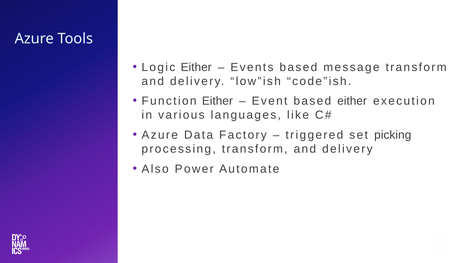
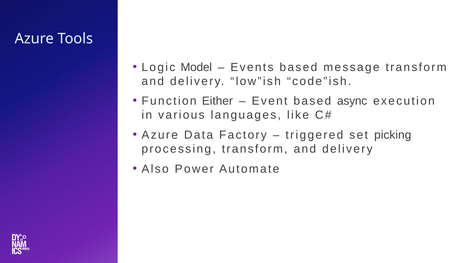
Logic Either: Either -> Model (196, 67)
based either: either -> async (352, 101)
